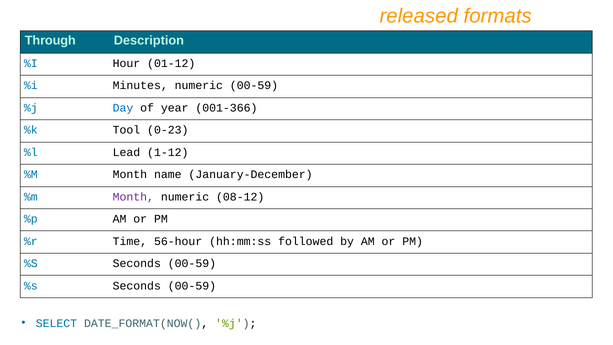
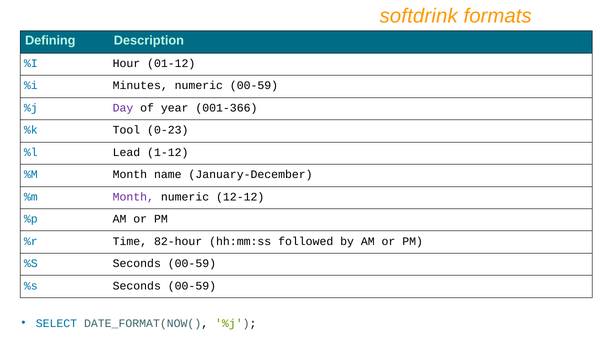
released: released -> softdrink (419, 16)
Through: Through -> Defining (50, 40)
Day colour: blue -> purple (123, 108)
08-12: 08-12 -> 12-12 (240, 197)
56-hour: 56-hour -> 82-hour (178, 241)
